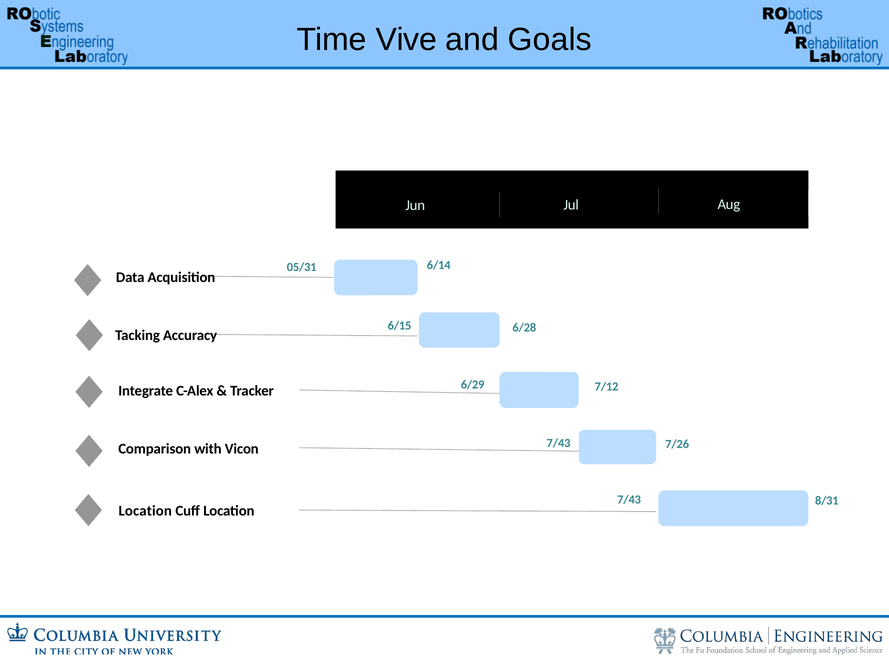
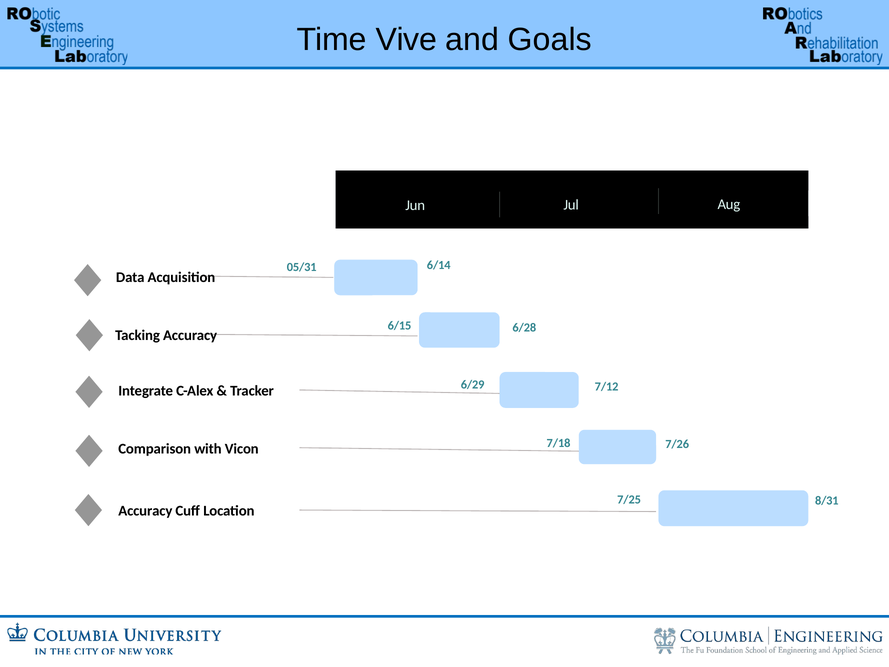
7/43: 7/43 -> 7/18 (559, 443)
7/43: 7/43 -> 7/25 (629, 499)
Location: Location -> Accuracy (145, 511)
